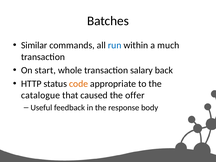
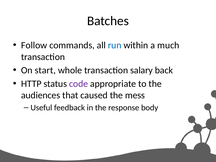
Similar: Similar -> Follow (34, 45)
code colour: orange -> purple (79, 84)
catalogue: catalogue -> audiences (41, 95)
offer: offer -> mess (135, 95)
